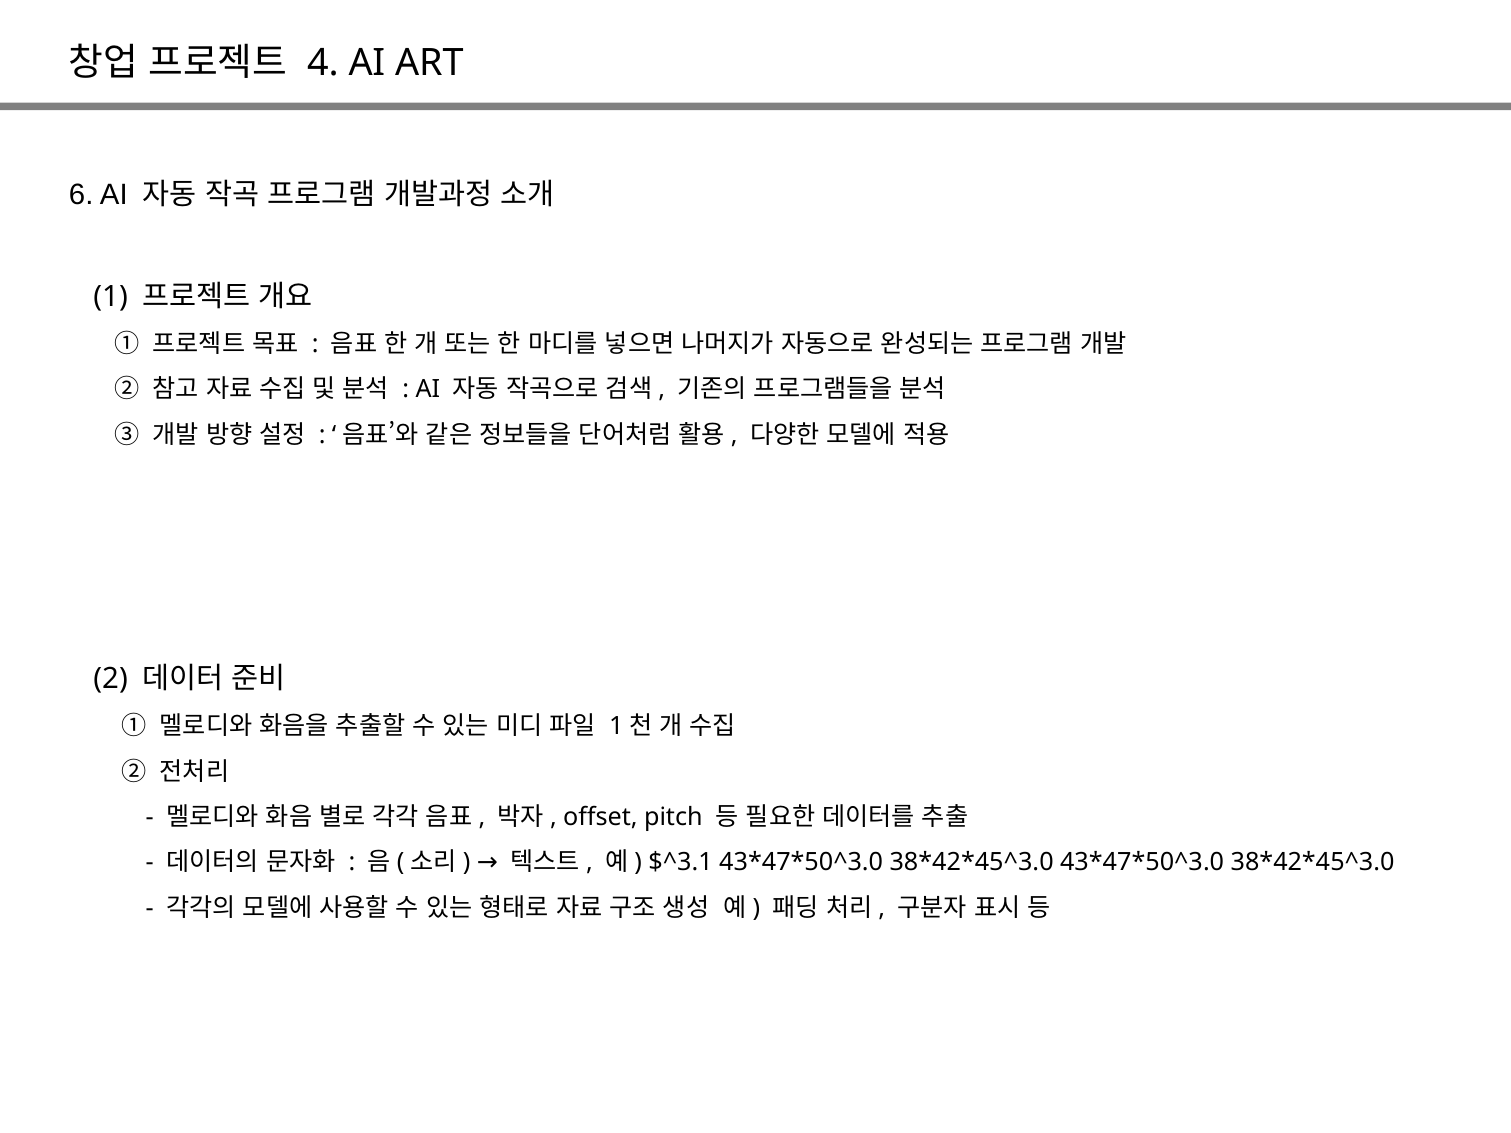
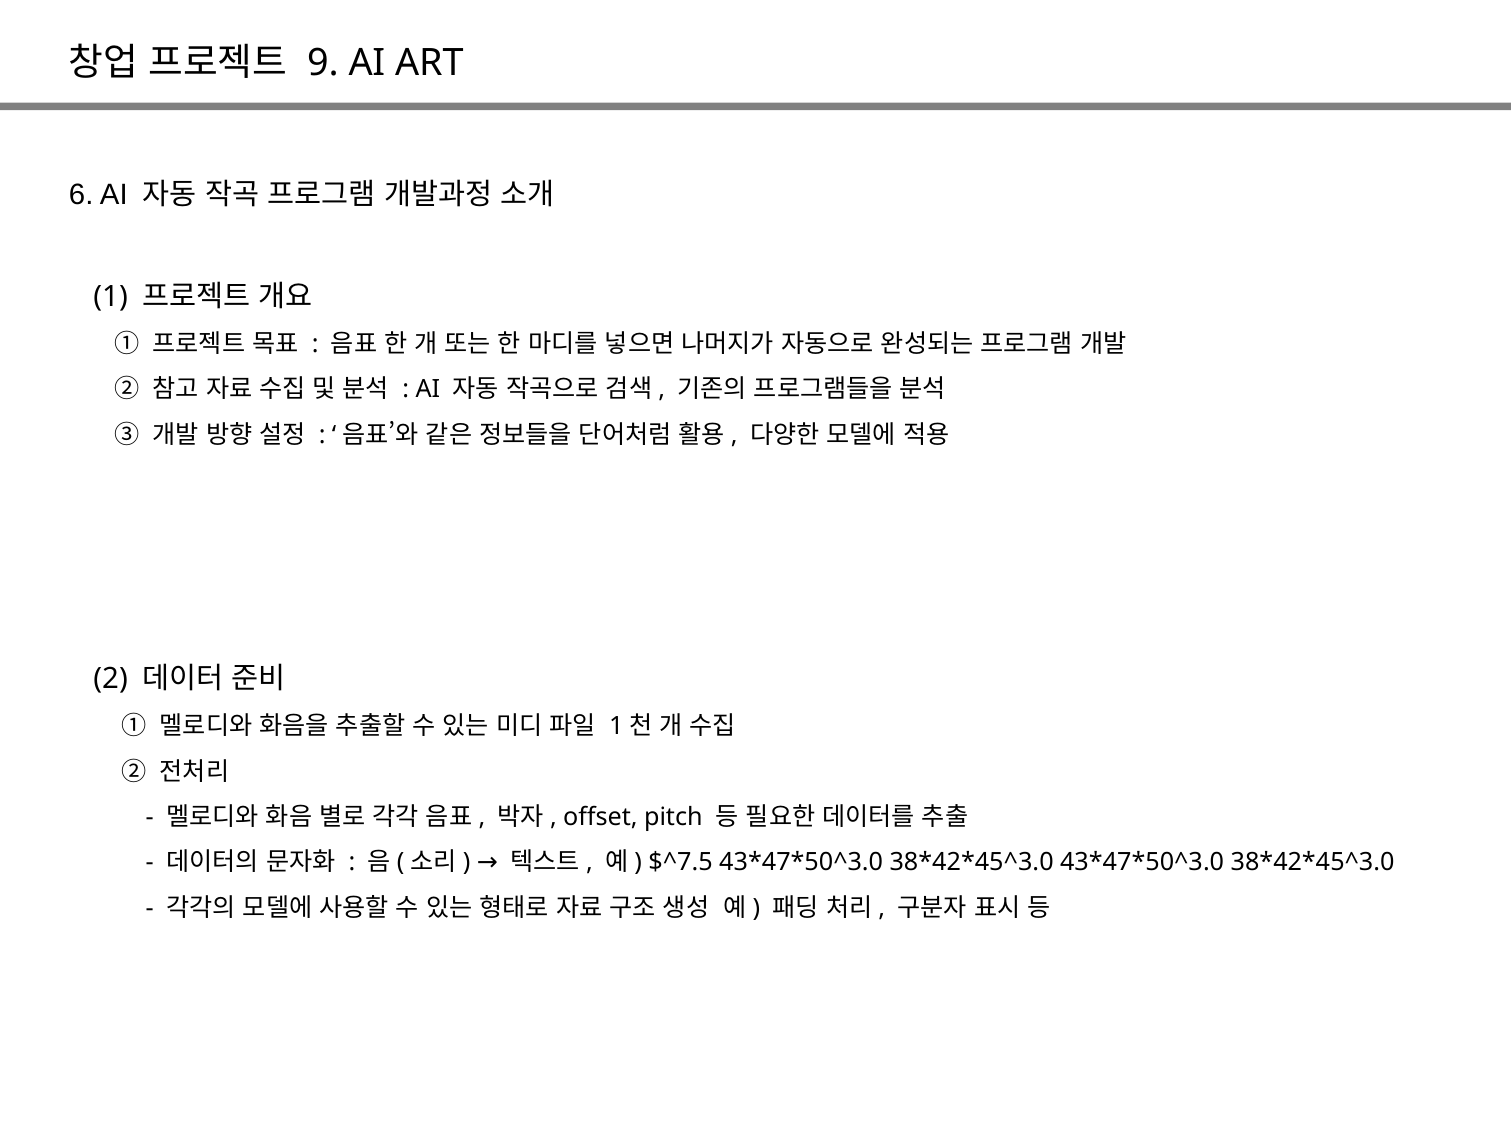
4: 4 -> 9 (323, 63)
$^3.1: $^3.1 -> $^7.5 (681, 863)
